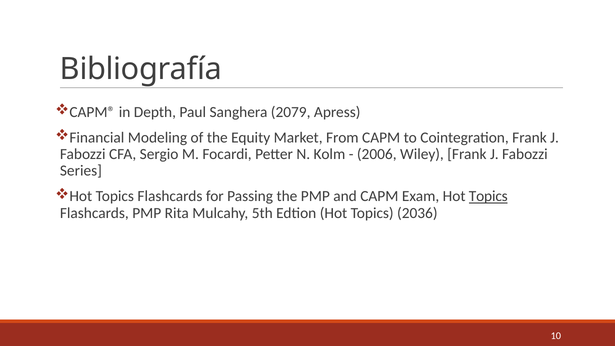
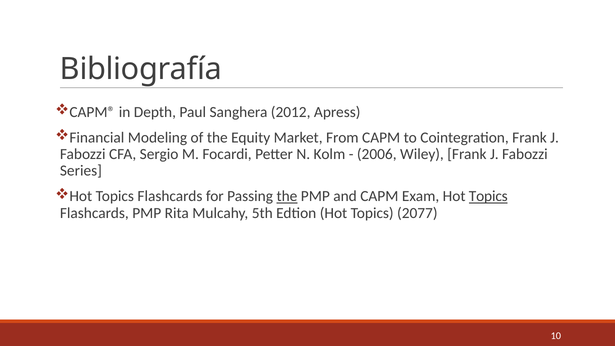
2079: 2079 -> 2012 (291, 112)
the underline: none -> present (287, 196)
2036: 2036 -> 2077 (417, 213)
